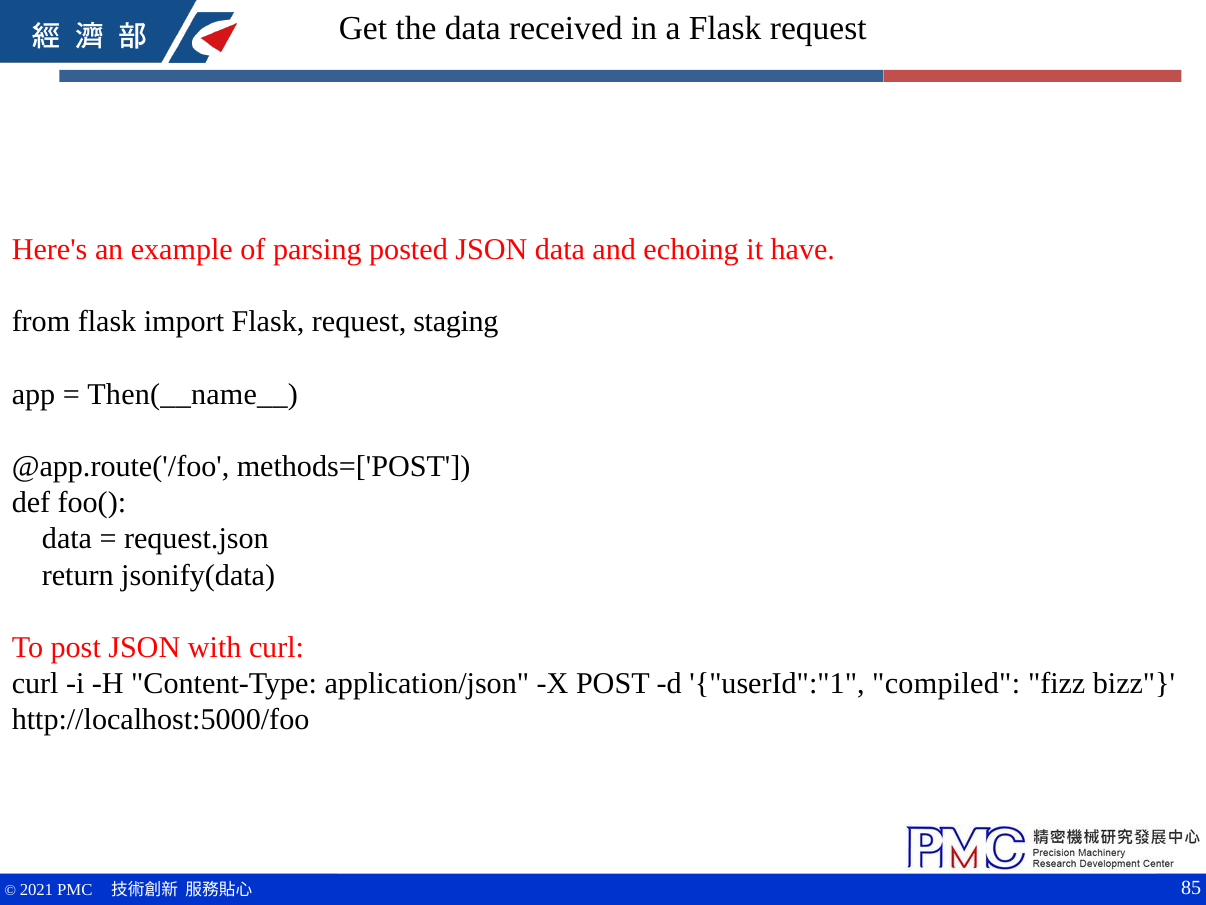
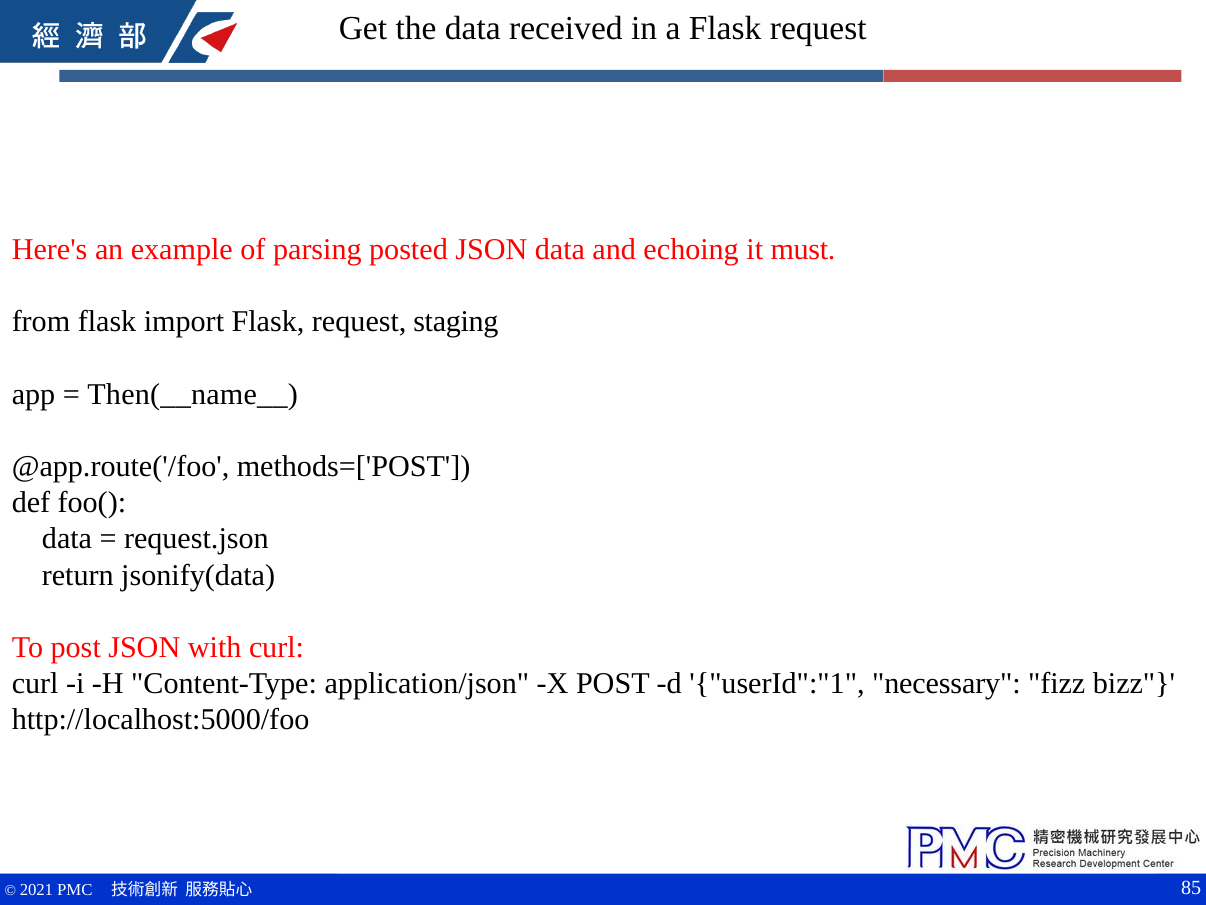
have: have -> must (803, 249)
compiled: compiled -> necessary (946, 683)
